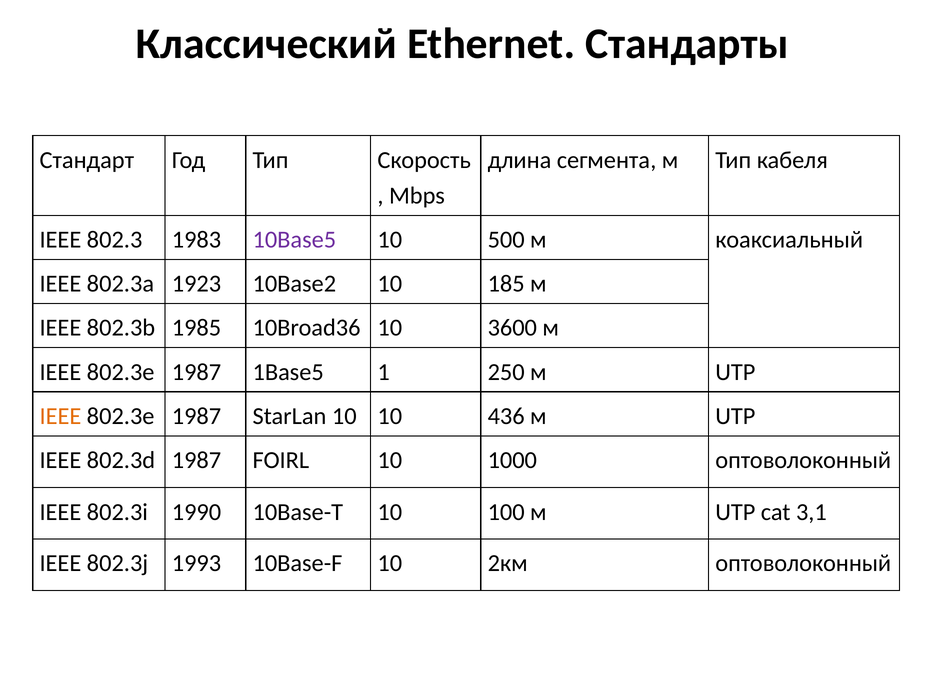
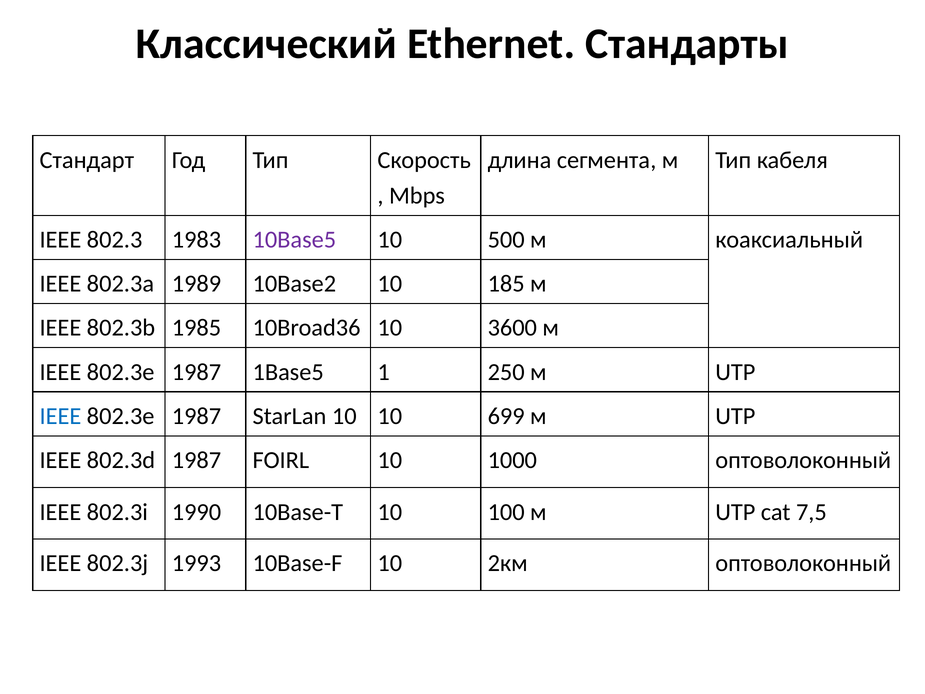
1923: 1923 -> 1989 (196, 284)
IEEE colour: orange -> blue (61, 416)
436: 436 -> 699 (506, 416)
3,1: 3,1 -> 7,5 (811, 512)
